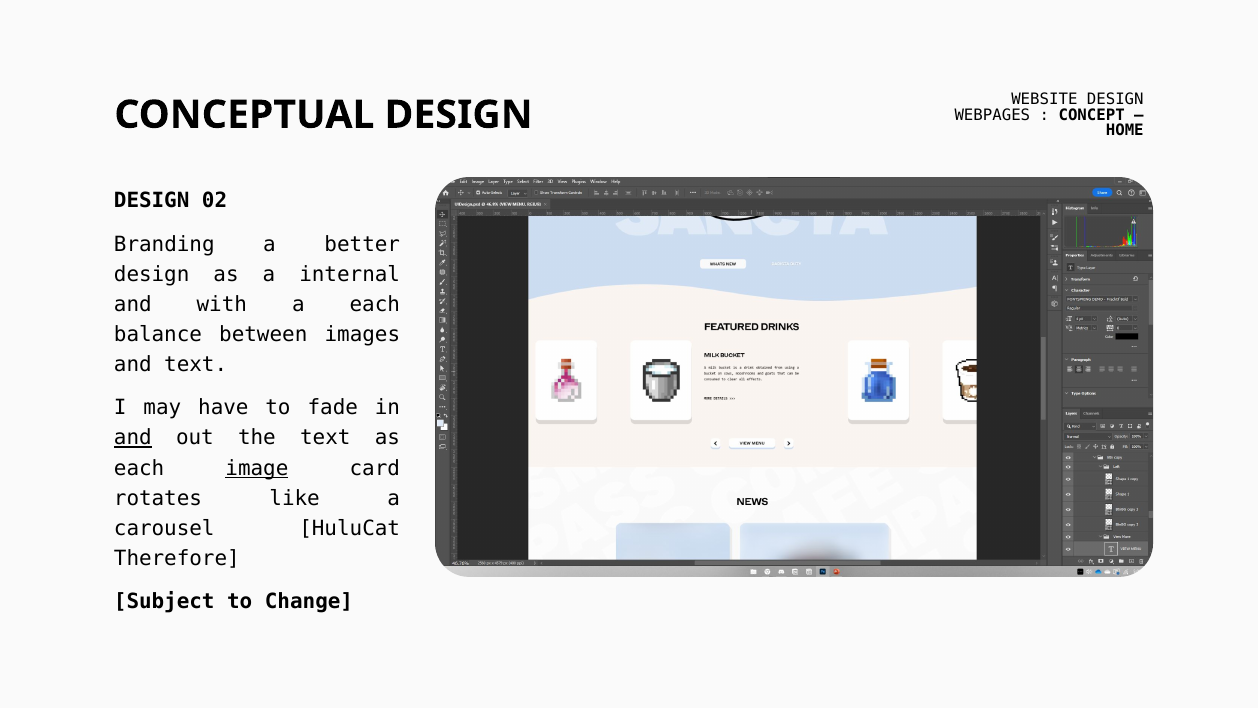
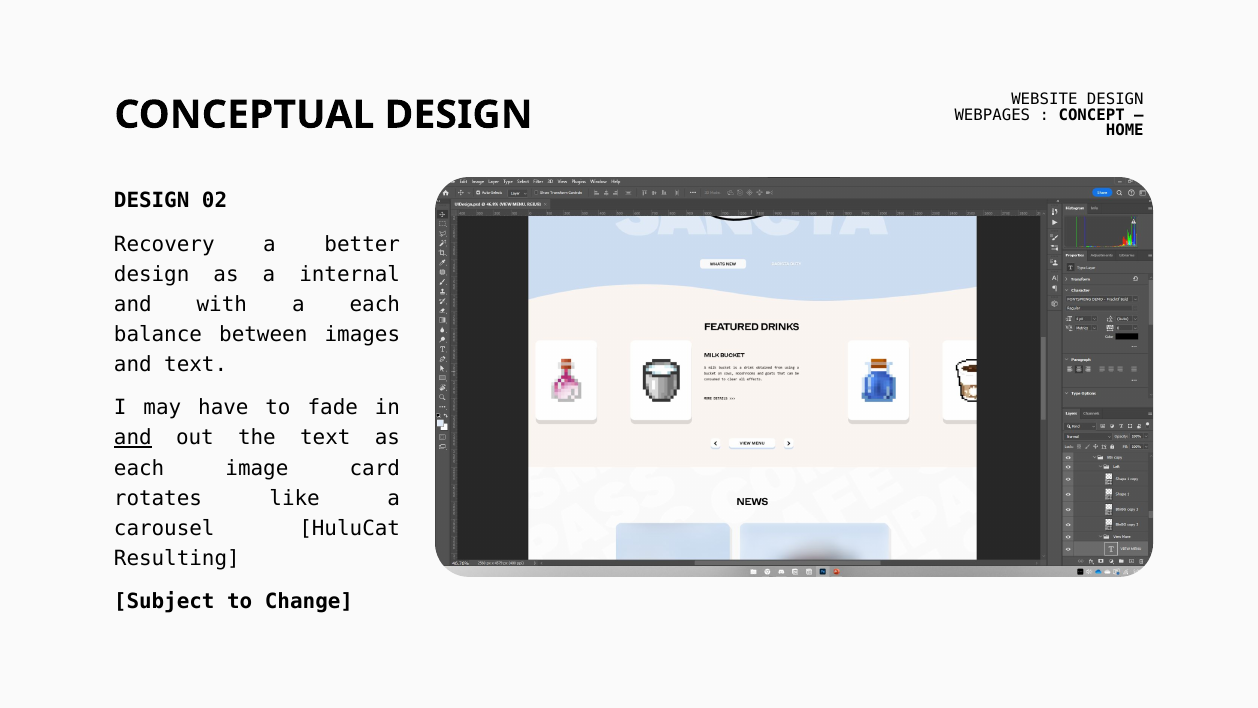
Branding: Branding -> Recovery (164, 244)
image underline: present -> none (257, 468)
Therefore: Therefore -> Resulting (177, 558)
